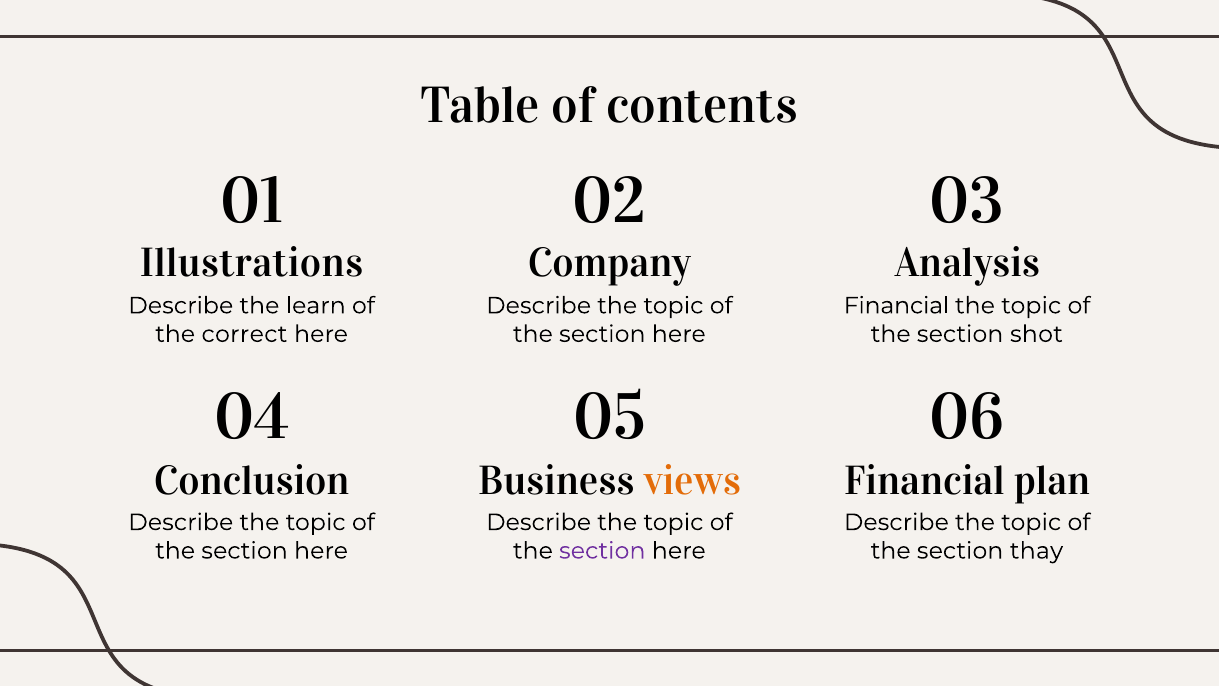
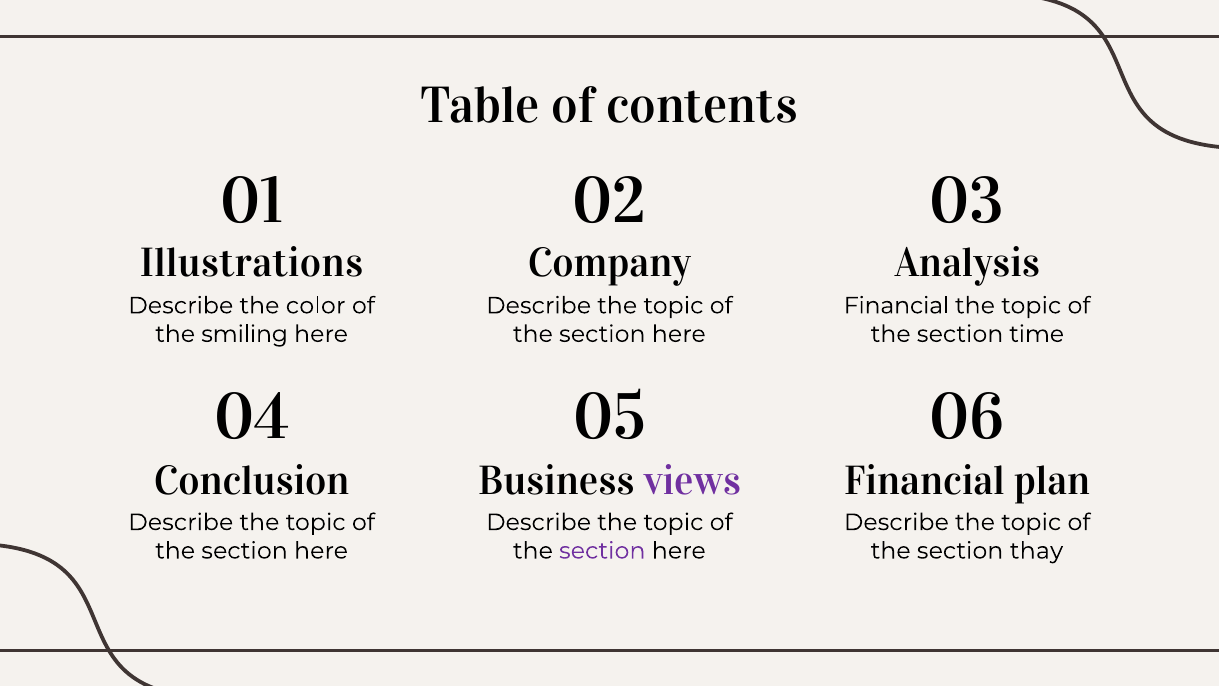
learn: learn -> color (316, 306)
correct: correct -> smiling (245, 334)
shot: shot -> time (1037, 334)
views colour: orange -> purple (692, 481)
